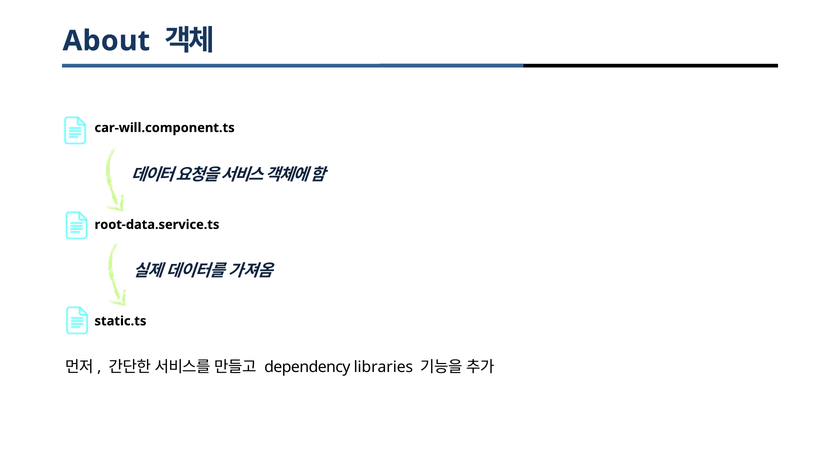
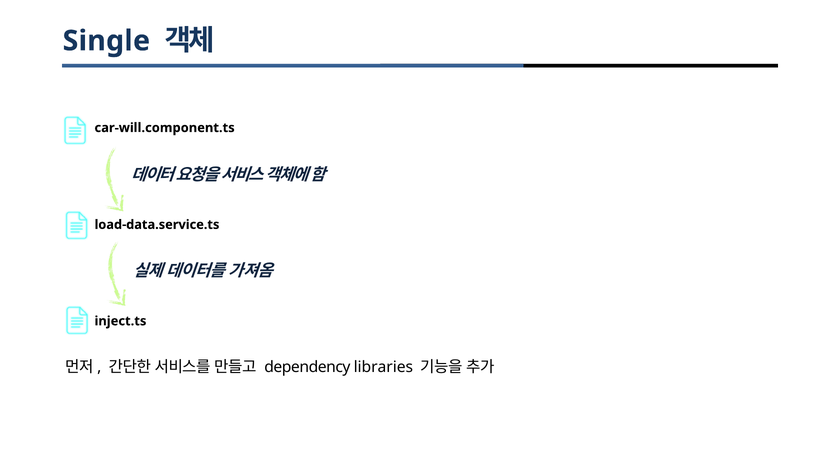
About: About -> Single (106, 41)
root-data.service.ts: root-data.service.ts -> load-data.service.ts (157, 225)
static.ts: static.ts -> inject.ts (120, 321)
